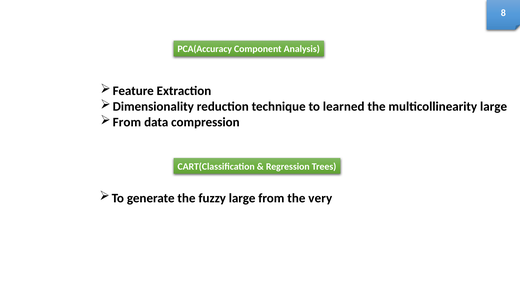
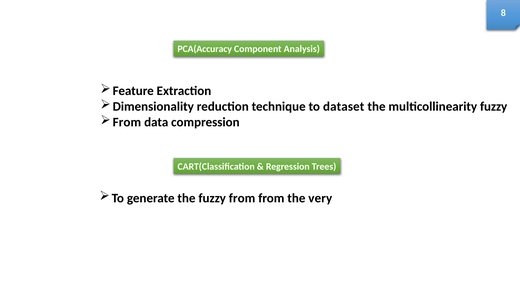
learned: learned -> dataset (344, 106)
multicollinearity large: large -> fuzzy (494, 106)
fuzzy large: large -> from (242, 198)
